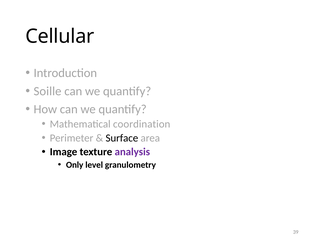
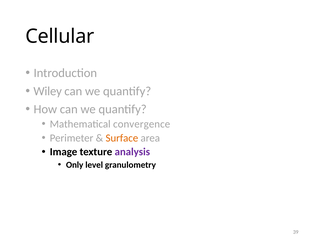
Soille: Soille -> Wiley (48, 91)
coordination: coordination -> convergence (142, 124)
Surface colour: black -> orange (122, 138)
